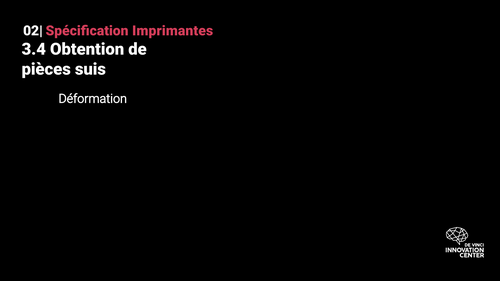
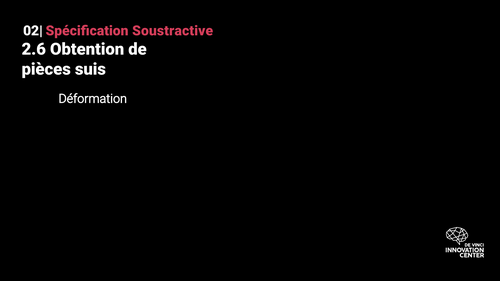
Imprimantes: Imprimantes -> Soustractive (173, 31)
3.4: 3.4 -> 2.6 (34, 49)
